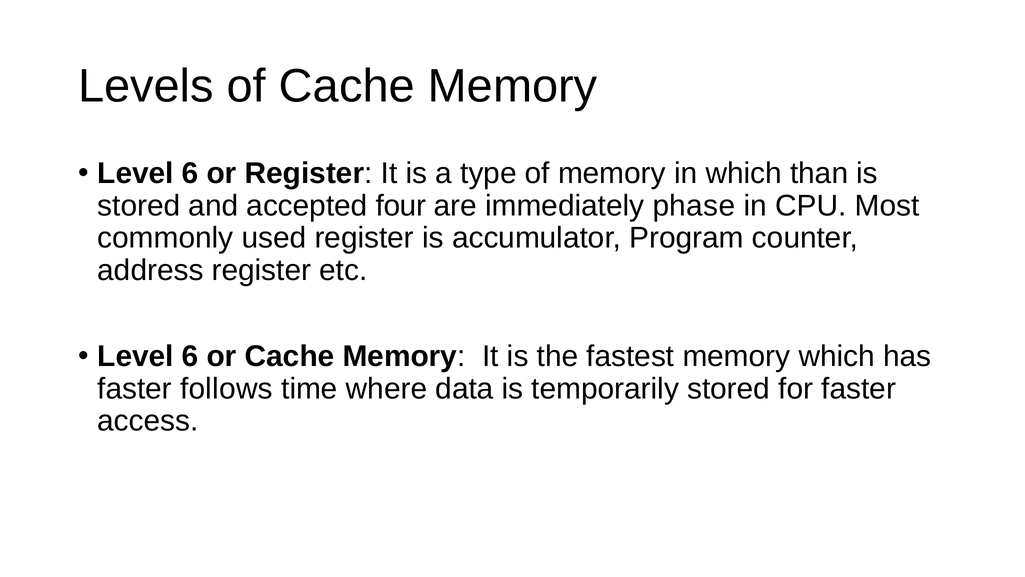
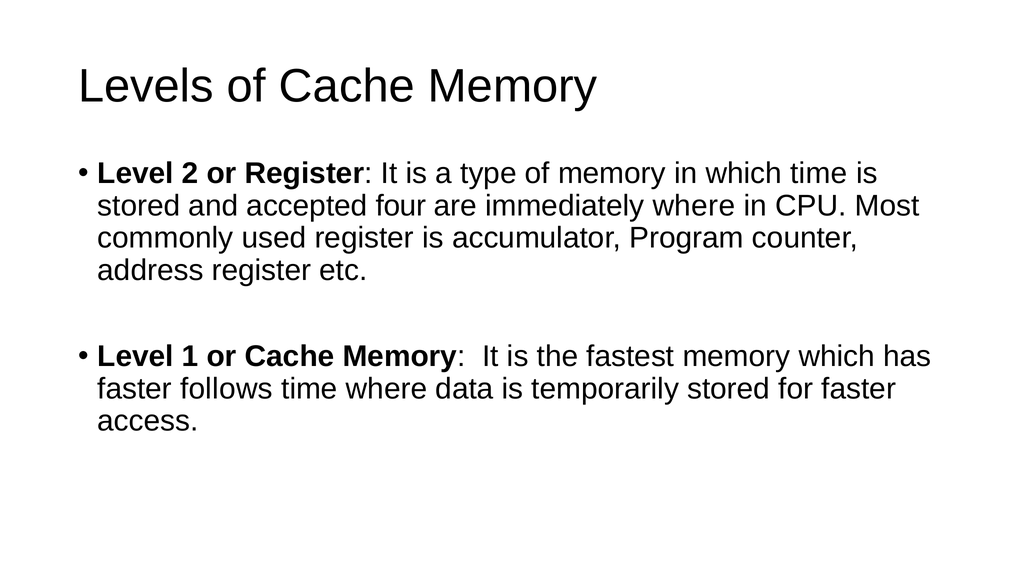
6: 6 -> 2 (190, 173)
which than: than -> time (819, 173)
immediately phase: phase -> where (694, 206)
6: 6 -> 1 (190, 356)
